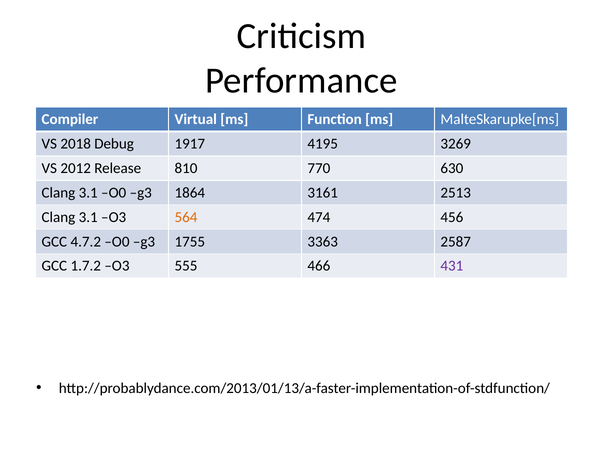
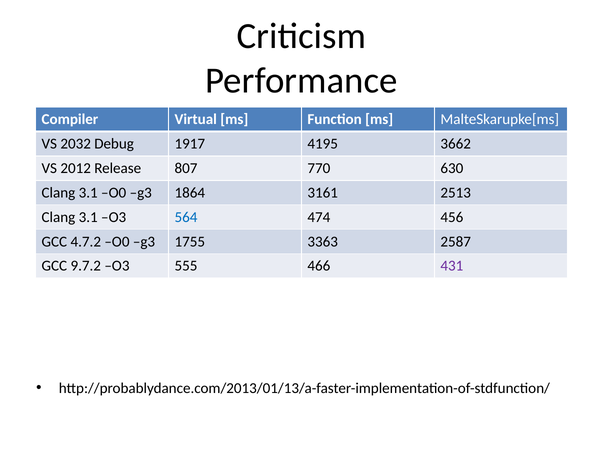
2018: 2018 -> 2032 (76, 144)
3269: 3269 -> 3662 (456, 144)
810: 810 -> 807 (186, 168)
564 colour: orange -> blue (186, 217)
1.7.2: 1.7.2 -> 9.7.2 (86, 266)
